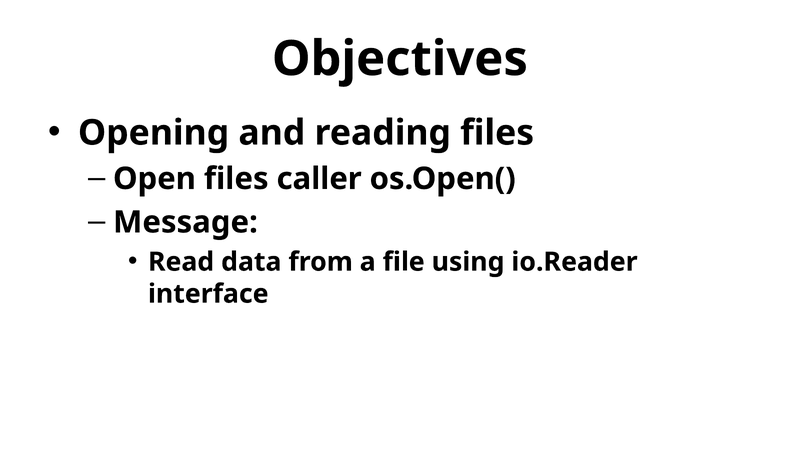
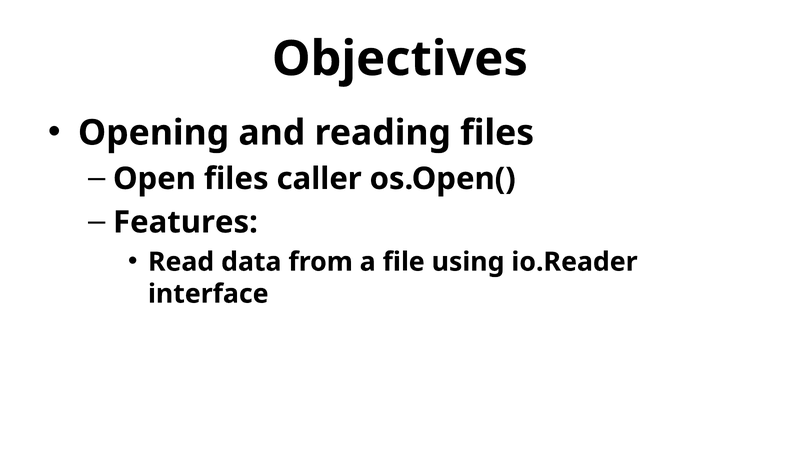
Message: Message -> Features (185, 222)
